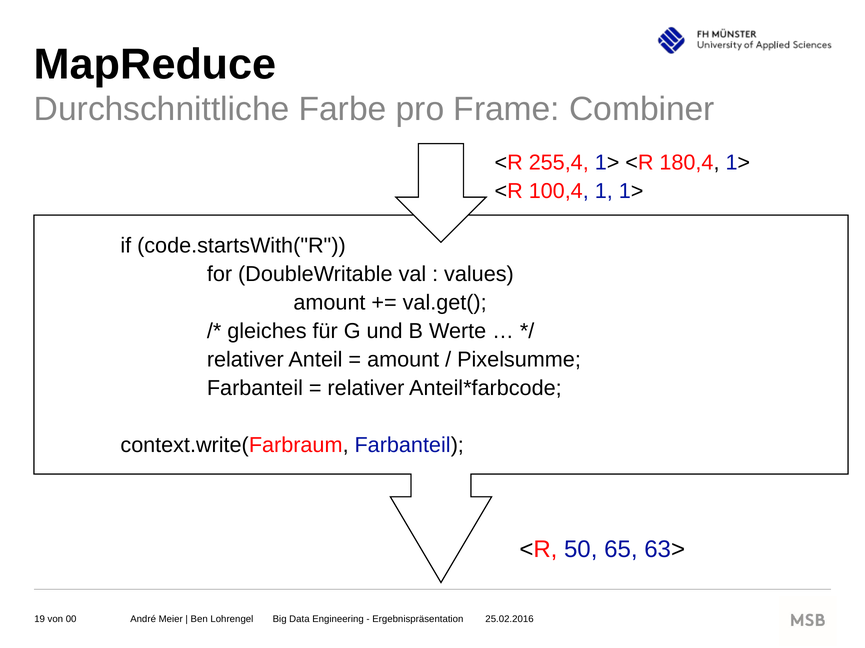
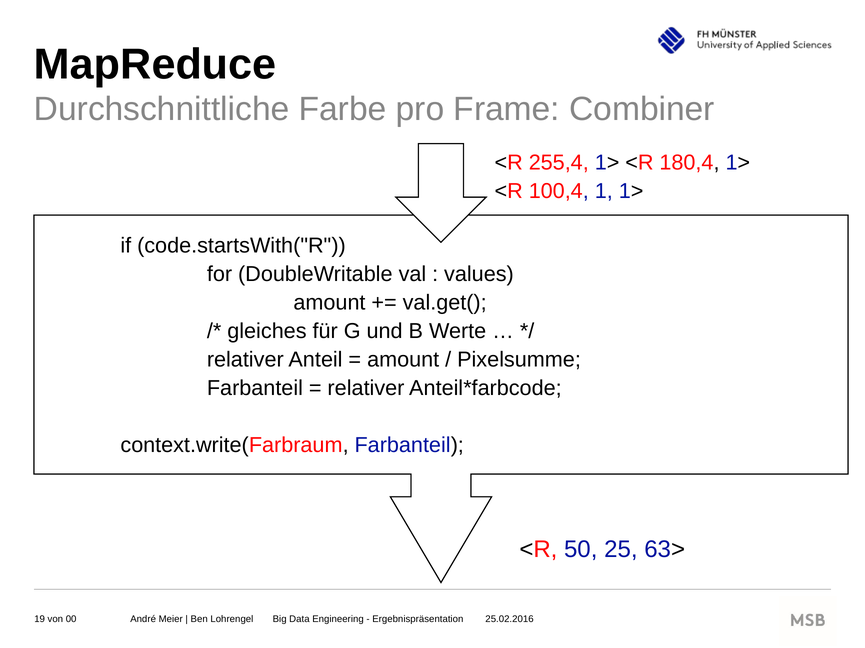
65: 65 -> 25 (621, 550)
